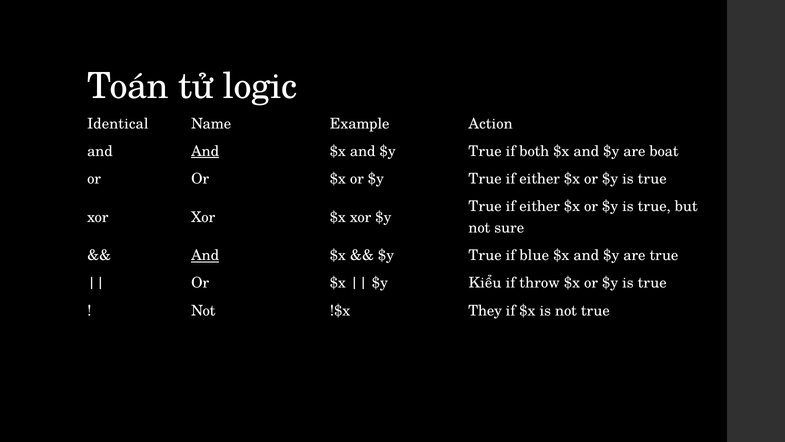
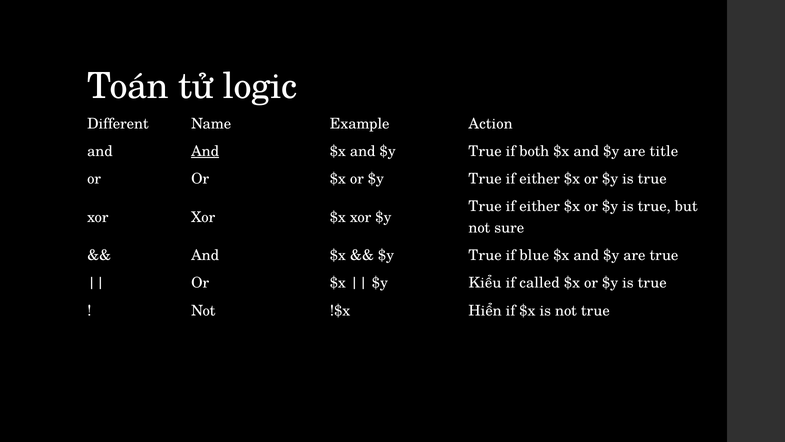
Identical: Identical -> Different (118, 124)
boat: boat -> title (664, 151)
And underline: present -> none (205, 255)
throw: throw -> called (540, 283)
They: They -> Hiển (485, 310)
